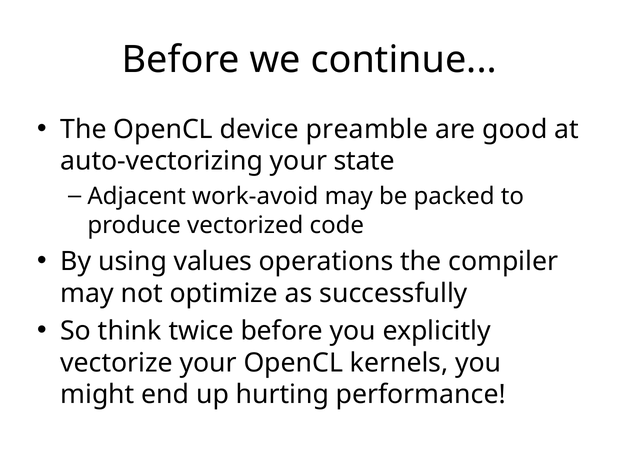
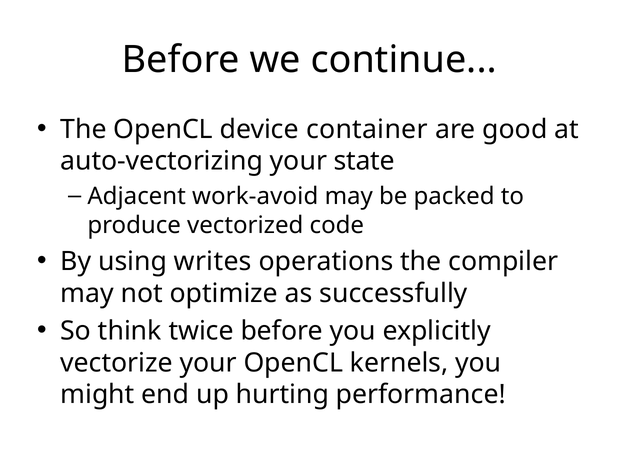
preamble: preamble -> container (367, 129)
values: values -> writes (213, 261)
